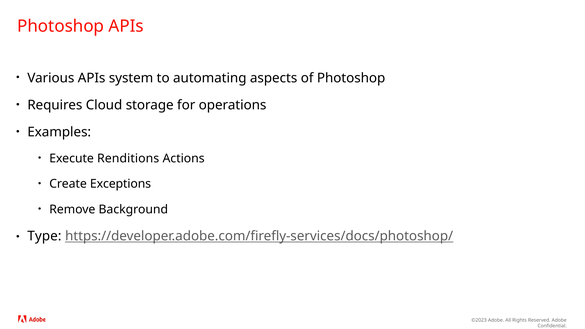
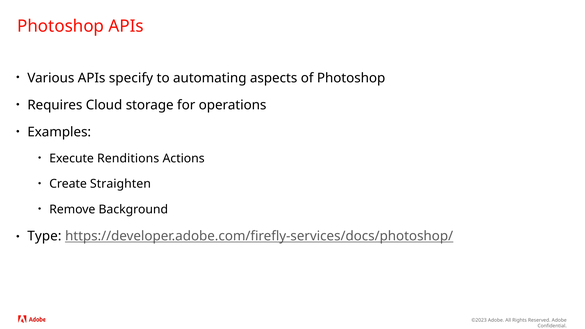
system: system -> specify (131, 78)
Exceptions: Exceptions -> Straighten (120, 184)
